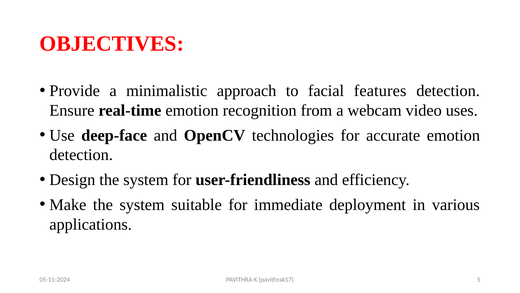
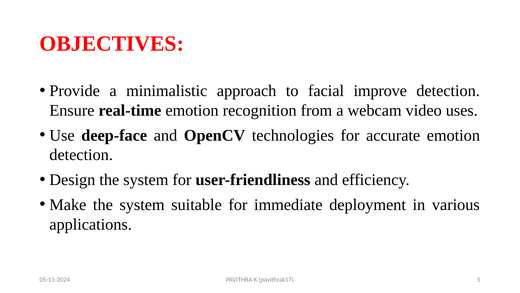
features: features -> improve (380, 91)
